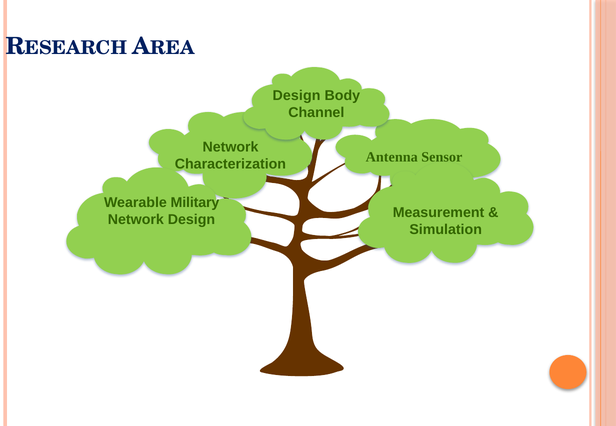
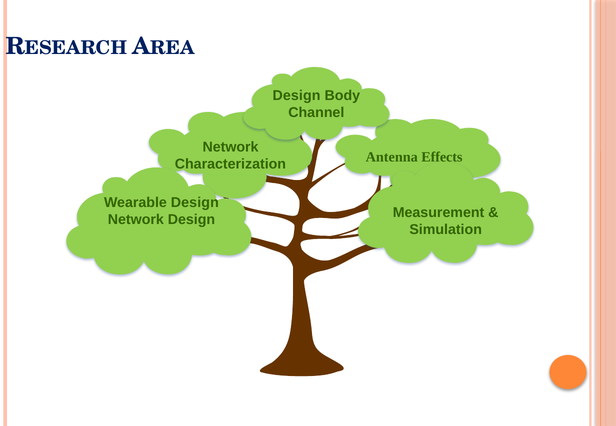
Sensor: Sensor -> Effects (442, 157)
Wearable Military: Military -> Design (195, 203)
